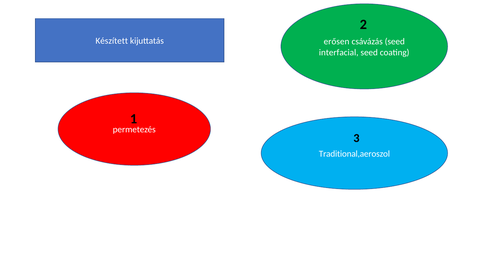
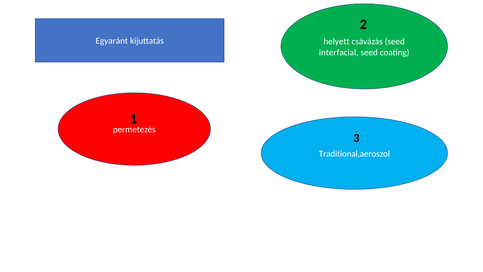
Készített: Készített -> Egyaránt (112, 41)
erősen: erősen -> helyett (337, 42)
